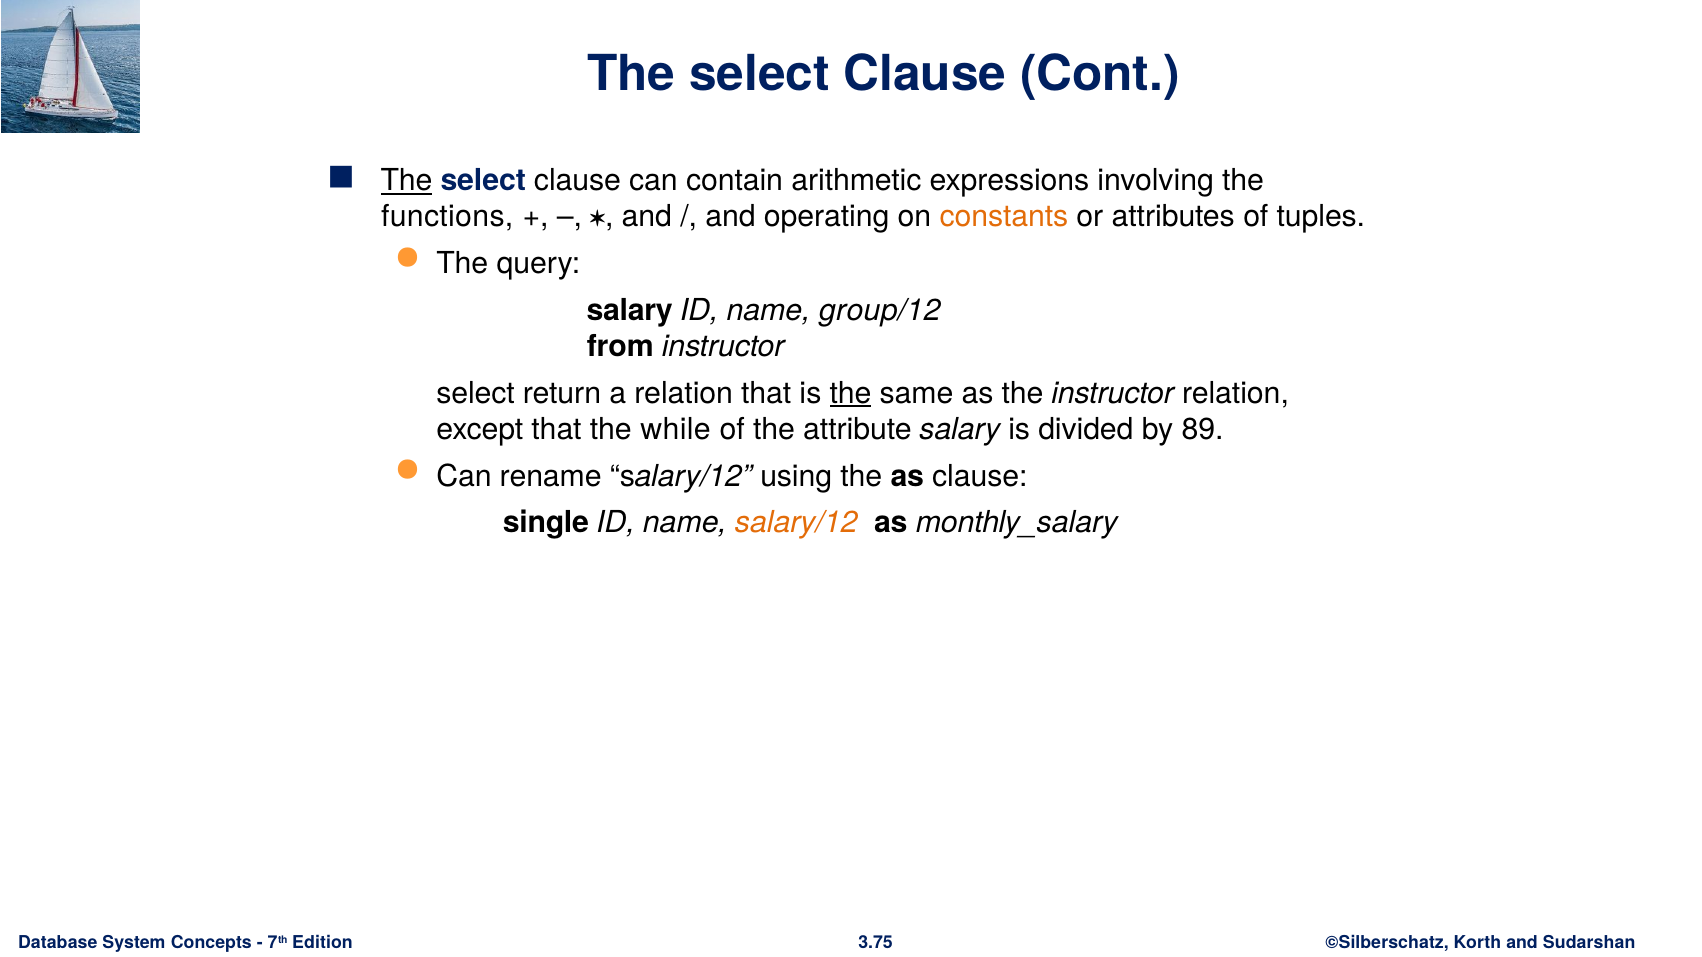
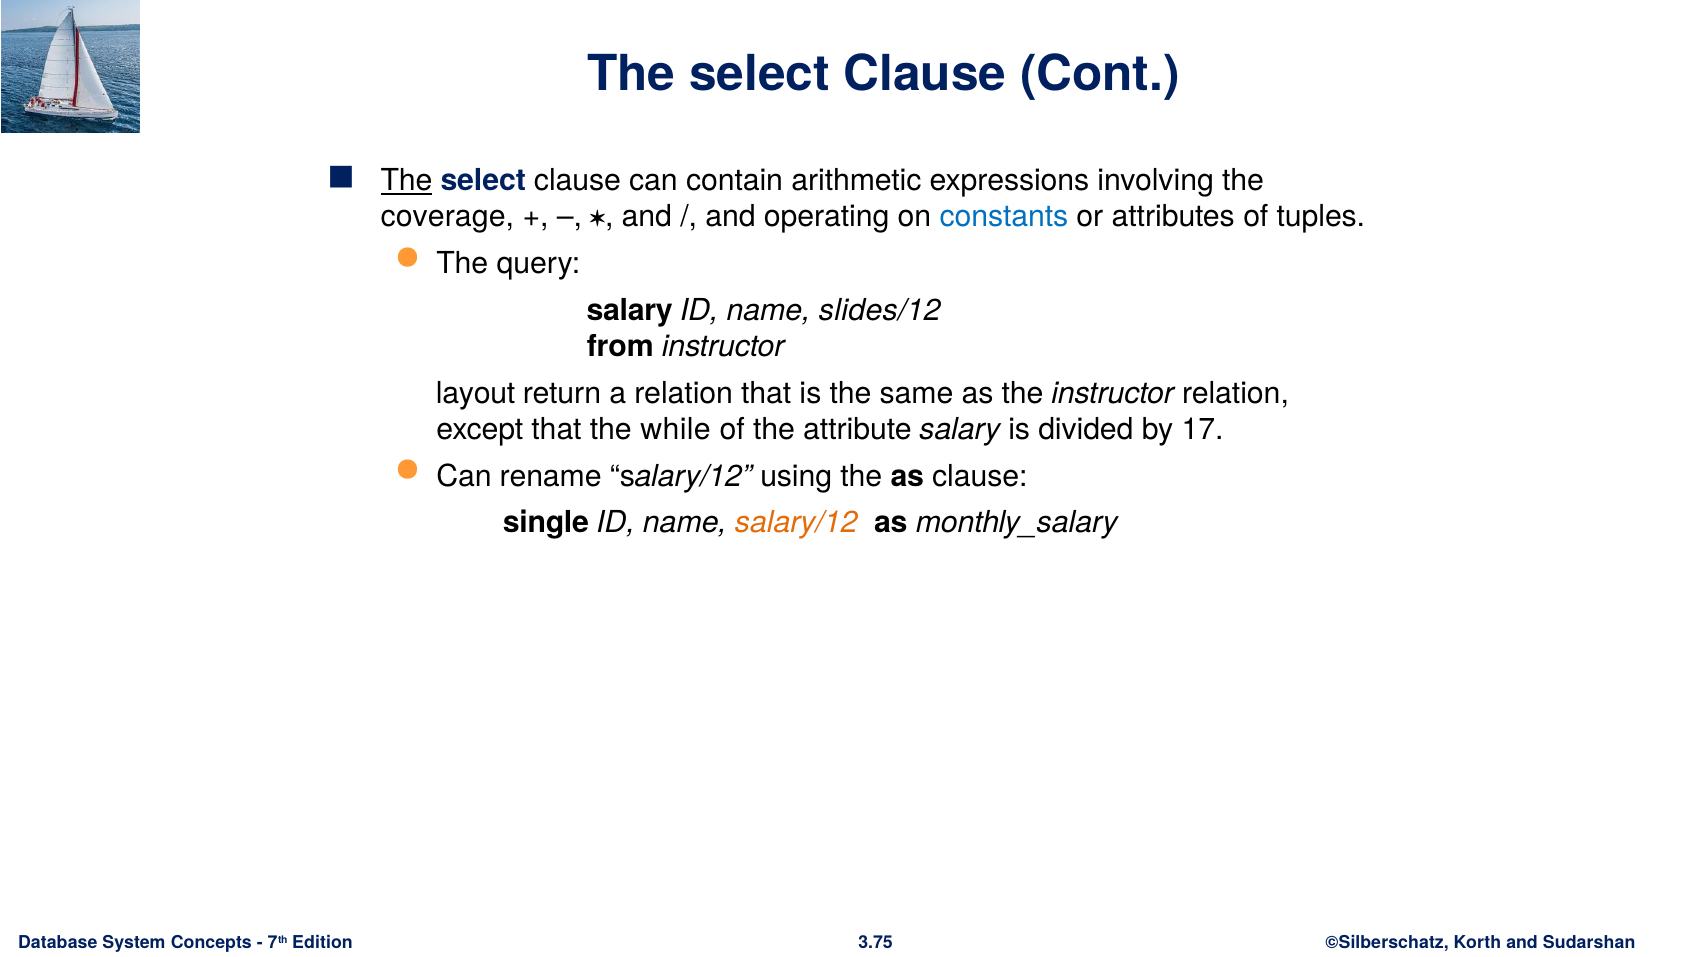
functions: functions -> coverage (447, 217)
constants colour: orange -> blue (1004, 217)
group/12: group/12 -> slides/12 (880, 310)
select: select -> layout (476, 393)
the underline: present -> none (851, 393)
89: 89 -> 17 (1203, 430)
